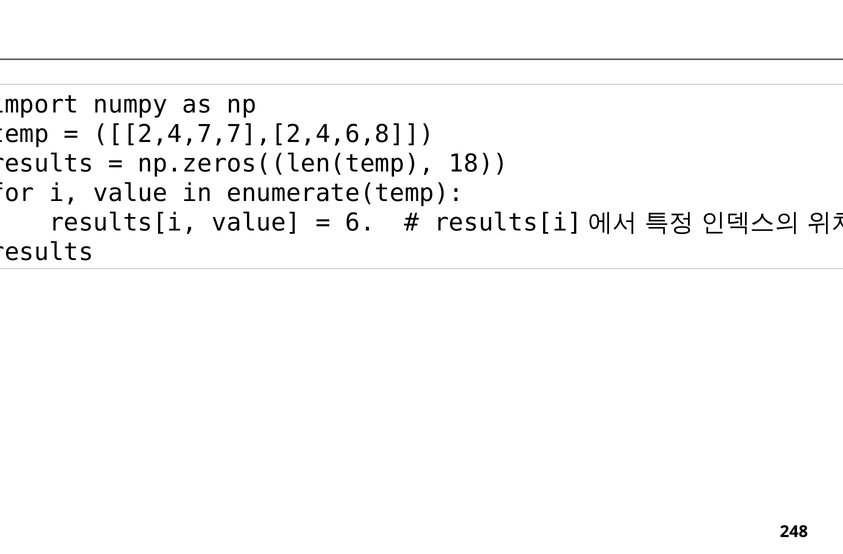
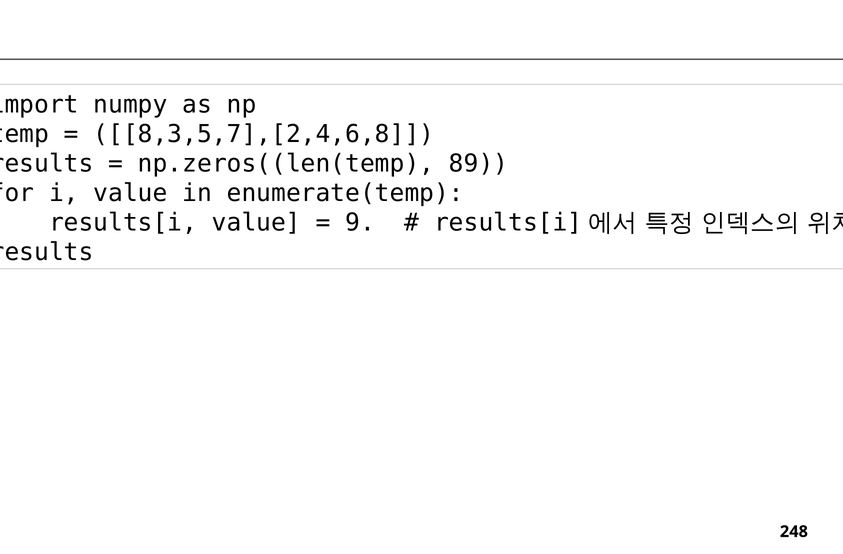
2,4,7,7],[2,4,6,8: 2,4,7,7],[2,4,6,8 -> 8,3,5,7],[2,4,6,8 (264, 134)
18: 18 -> 89 (479, 164)
6: 6 -> 9 (360, 223)
